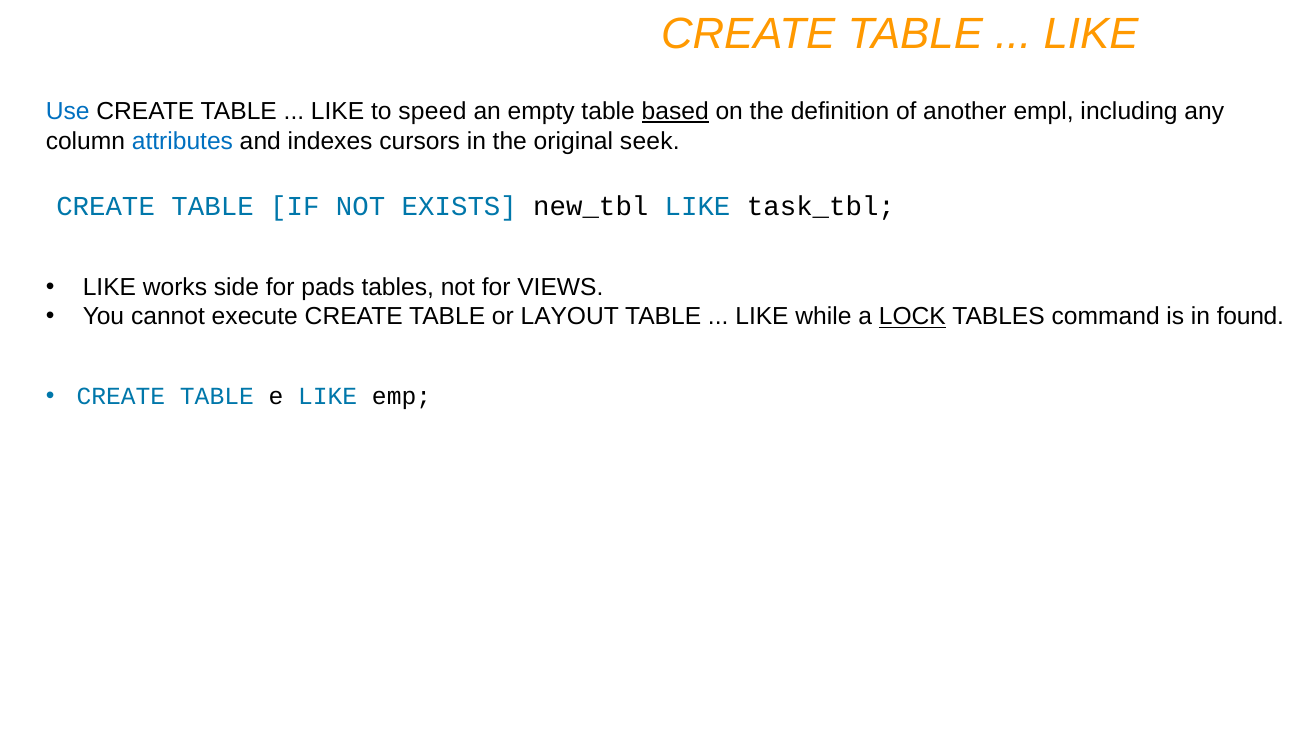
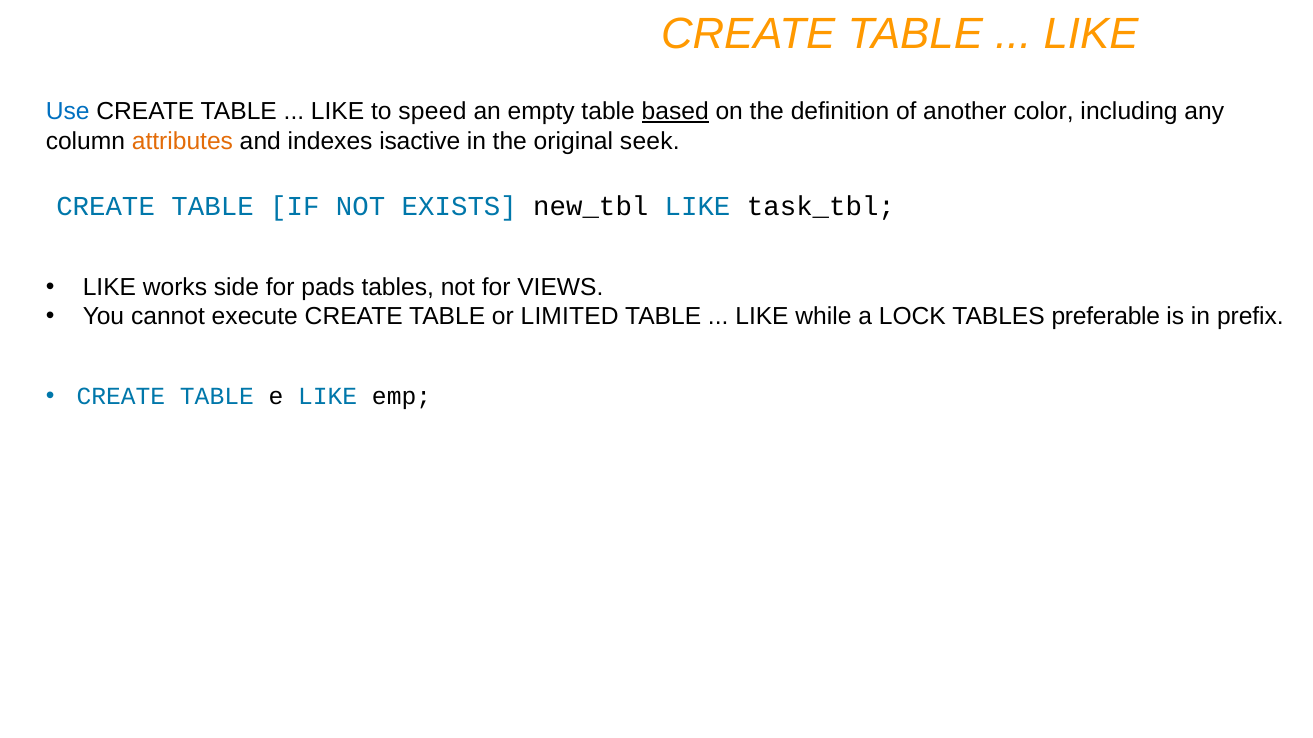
empl: empl -> color (1044, 112)
attributes colour: blue -> orange (182, 141)
cursors: cursors -> isactive (420, 141)
LAYOUT: LAYOUT -> LIMITED (570, 317)
LOCK underline: present -> none (912, 317)
command: command -> preferable (1106, 317)
found: found -> prefix (1250, 317)
